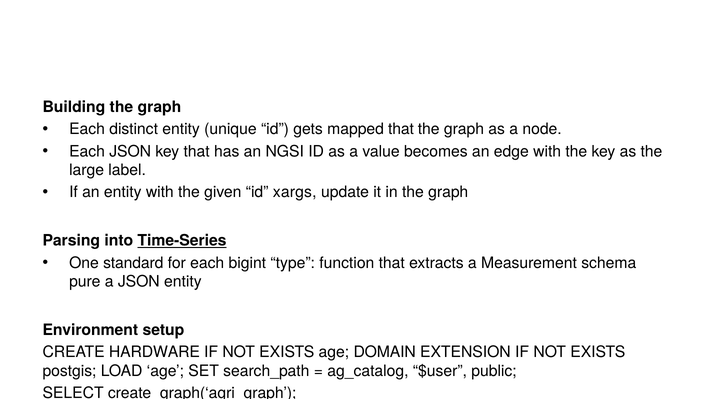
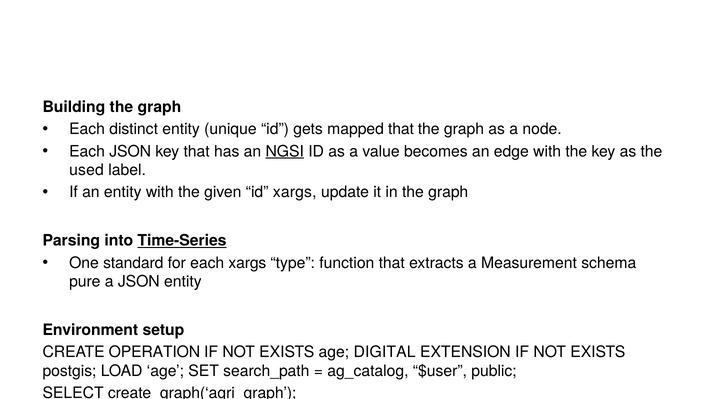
NGSI underline: none -> present (285, 151)
large: large -> used (86, 170)
each bigint: bigint -> xargs (247, 263)
HARDWARE: HARDWARE -> OPERATION (154, 352)
DOMAIN: DOMAIN -> DIGITAL (385, 352)
